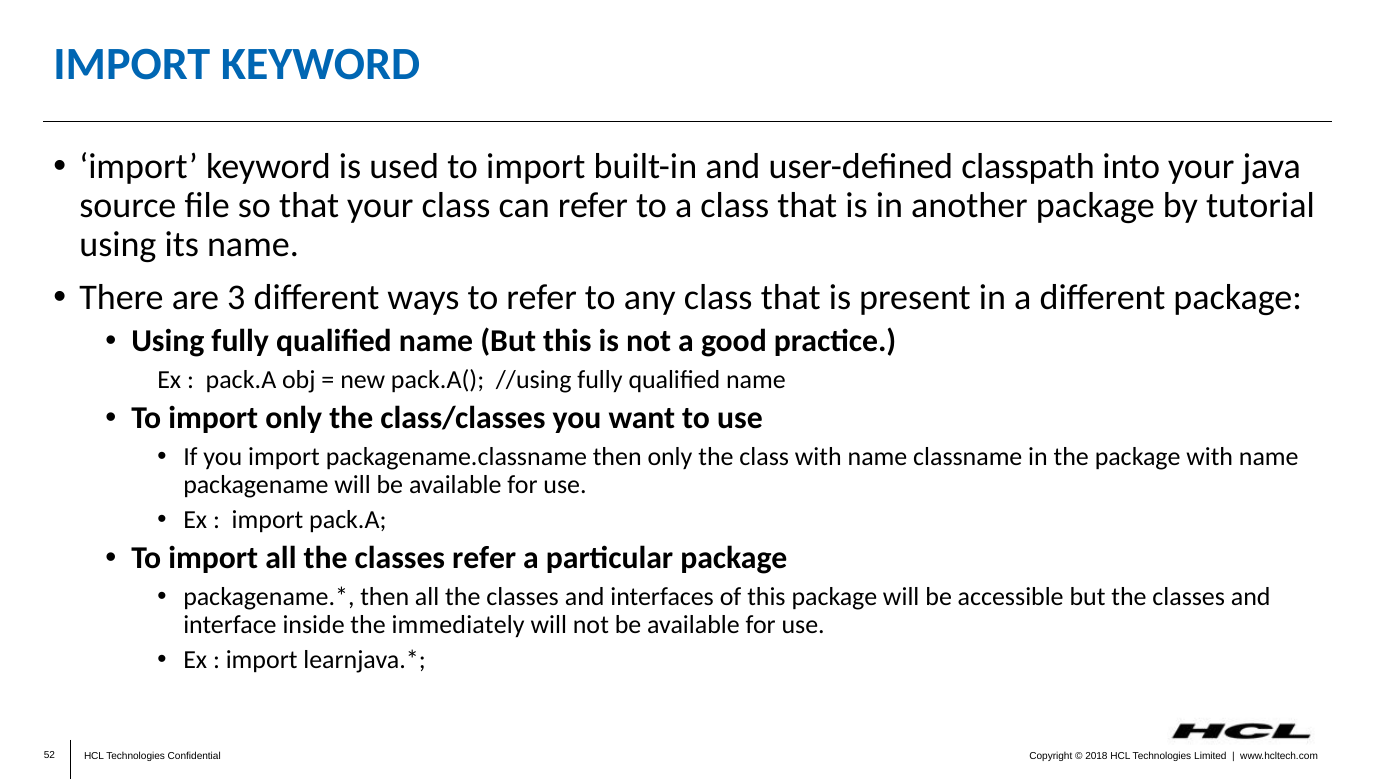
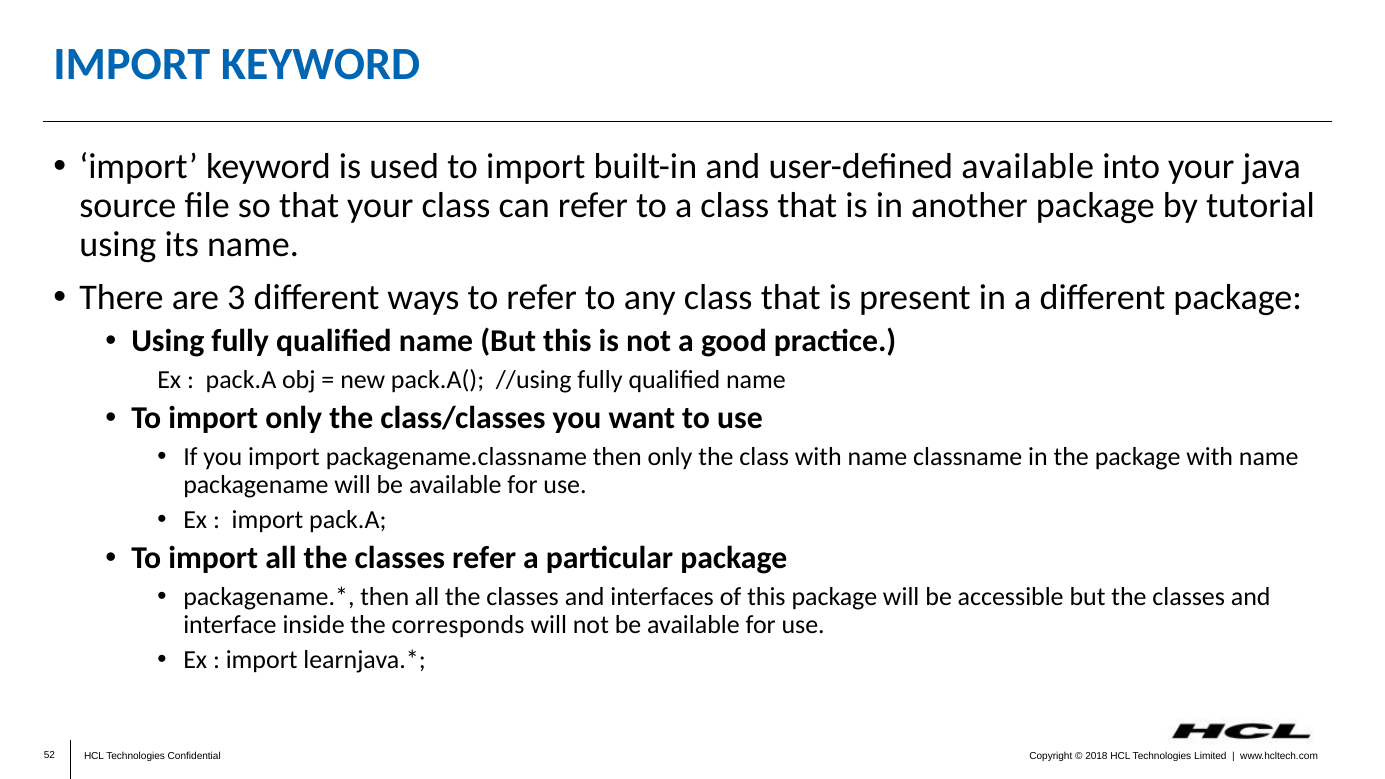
user-defined classpath: classpath -> available (1028, 166)
immediately: immediately -> corresponds (458, 625)
